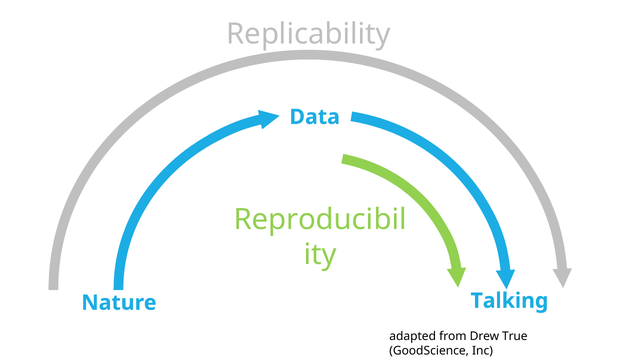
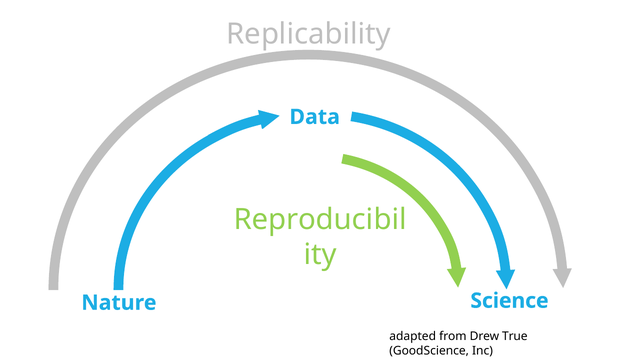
Talking: Talking -> Science (509, 301)
